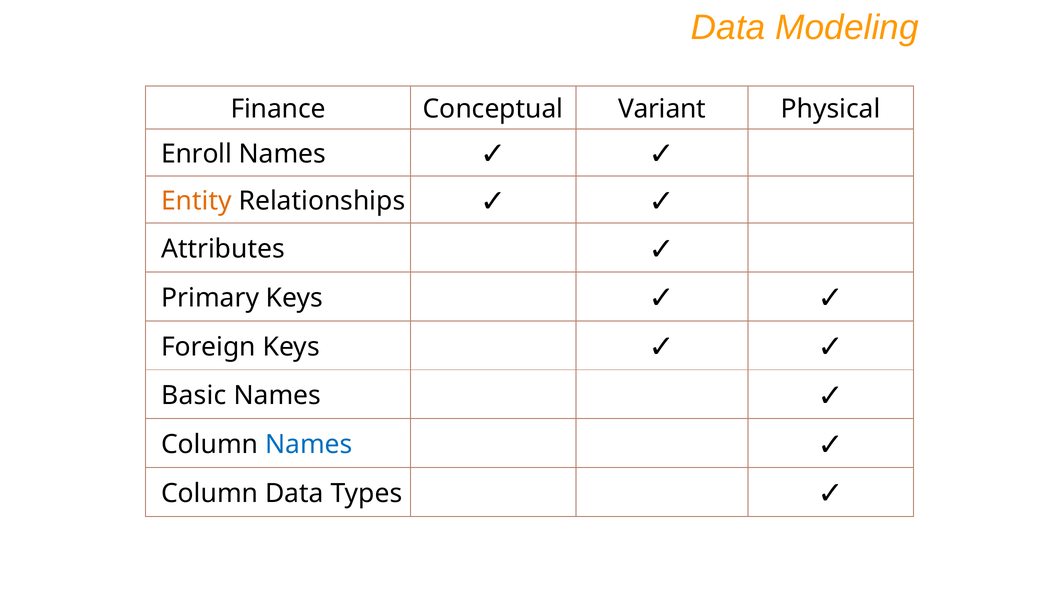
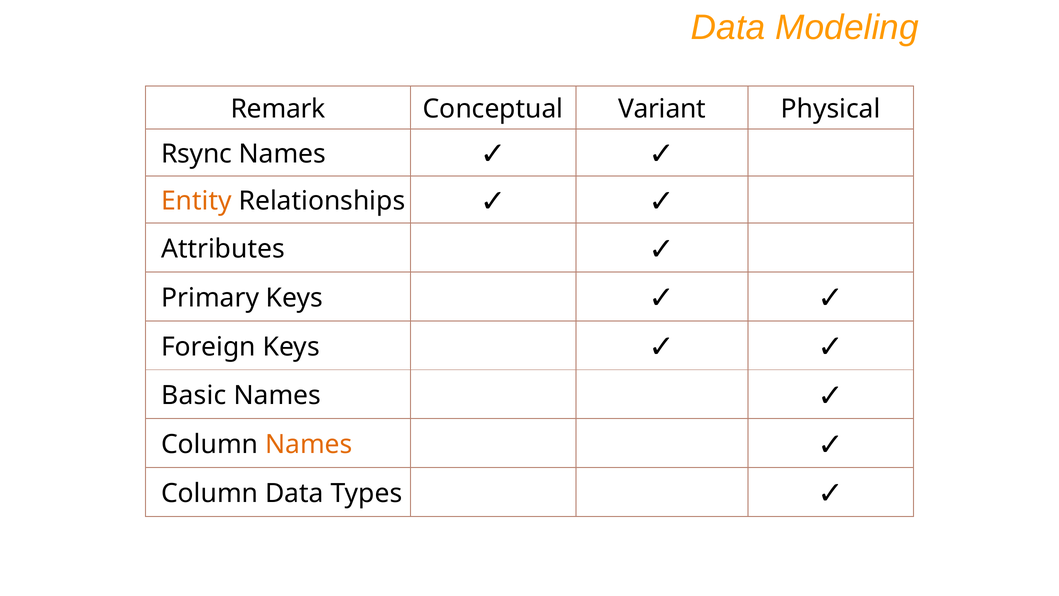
Finance: Finance -> Remark (278, 109)
Enroll: Enroll -> Rsync (197, 154)
Names colour: blue -> orange (309, 444)
